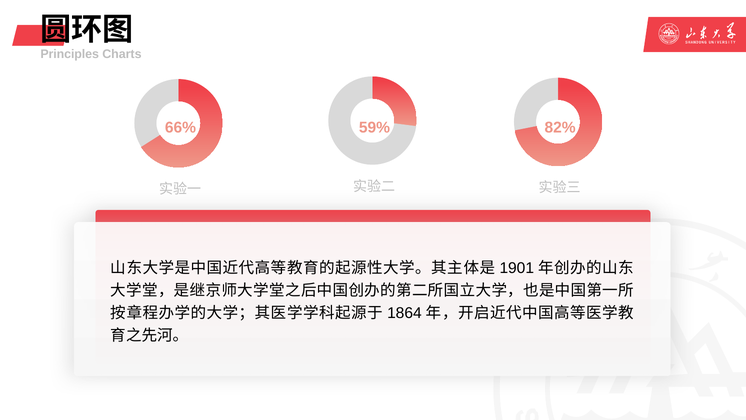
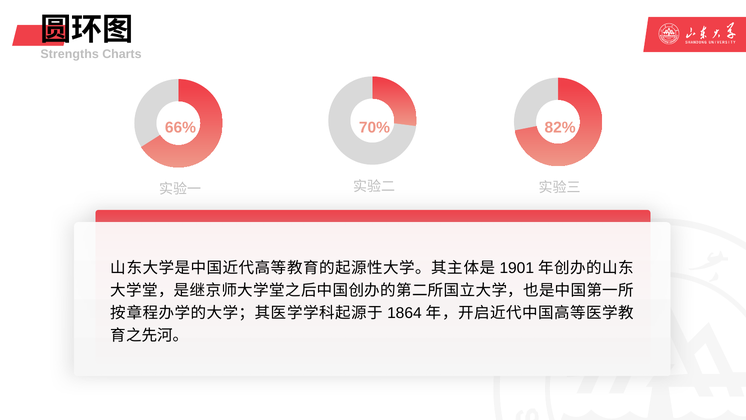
Principles: Principles -> Strengths (70, 54)
59%: 59% -> 70% (374, 127)
